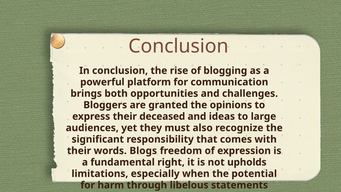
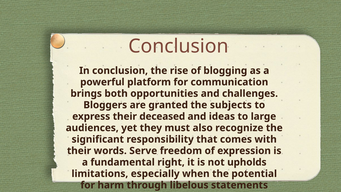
opinions: opinions -> subjects (231, 105)
Blogs: Blogs -> Serve (143, 151)
